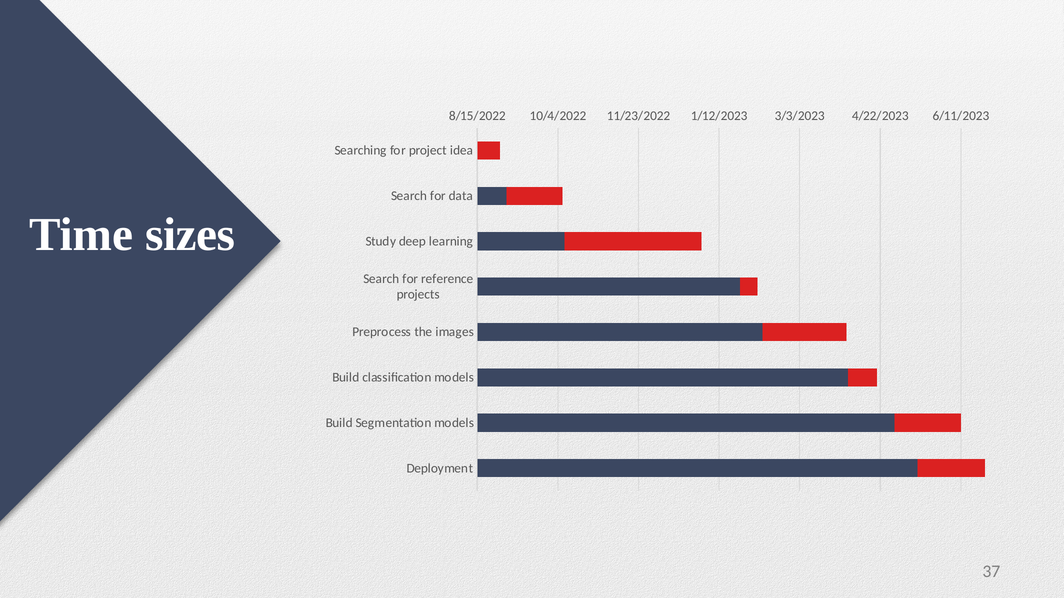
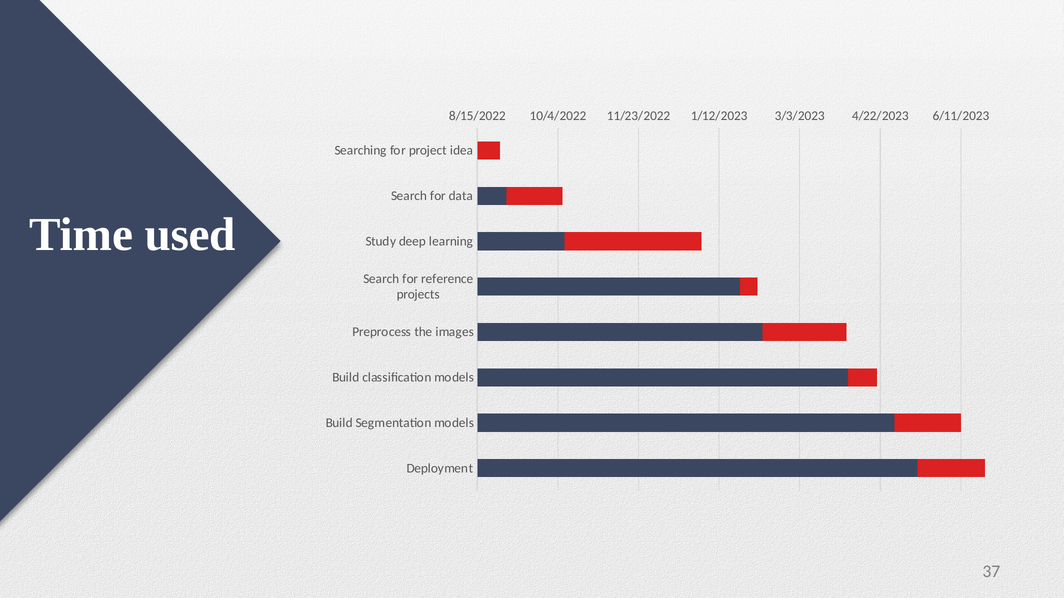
sizes: sizes -> used (190, 235)
